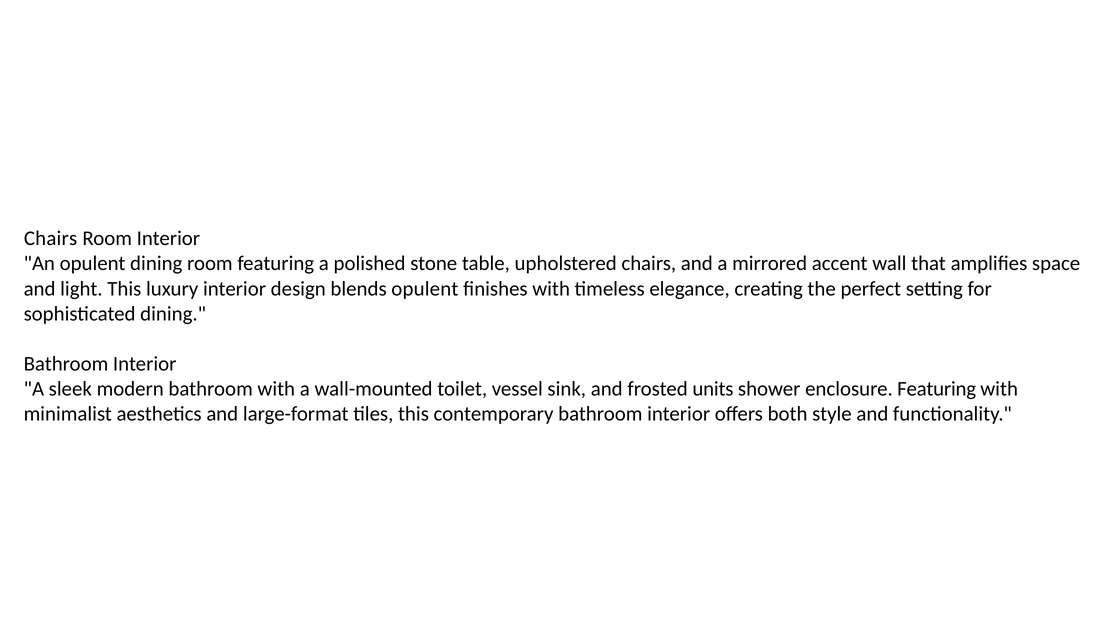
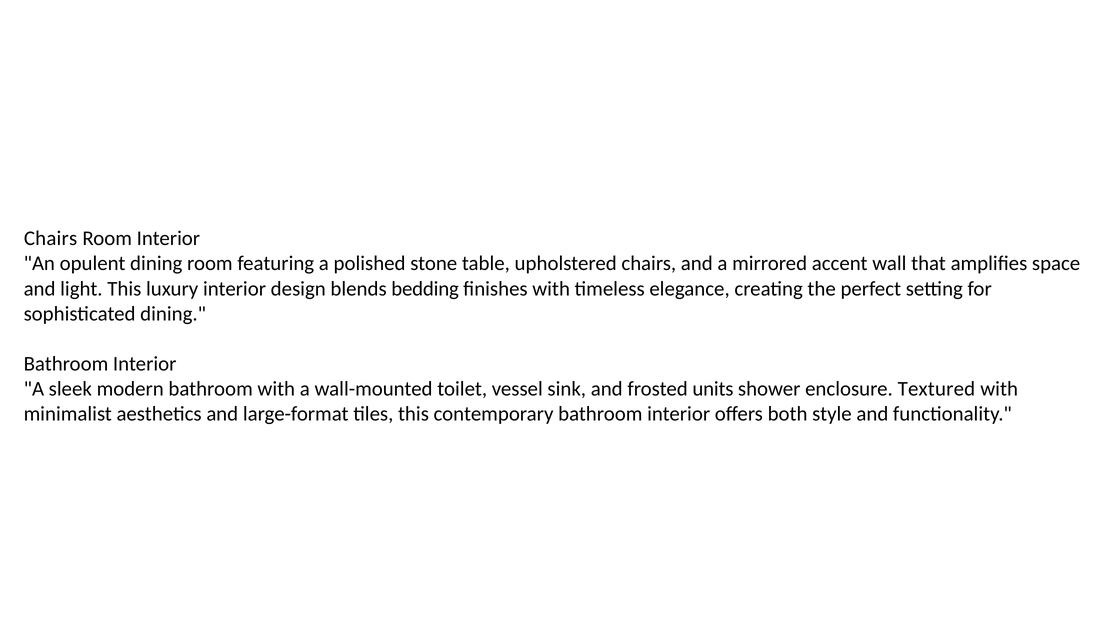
blends opulent: opulent -> bedding (425, 289)
enclosure Featuring: Featuring -> Textured (936, 389)
